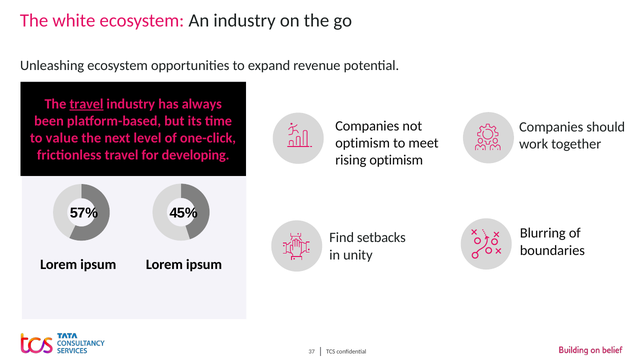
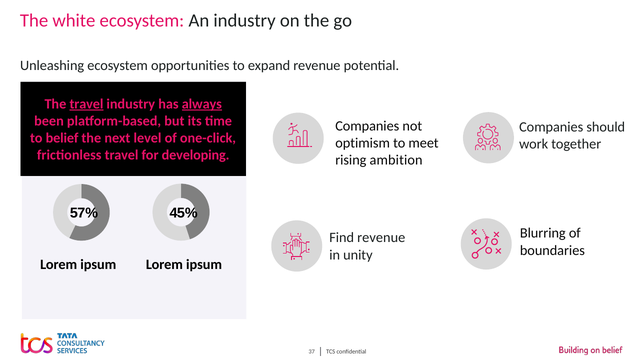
always underline: none -> present (202, 104)
value: value -> belief (62, 138)
rising optimism: optimism -> ambition (396, 160)
Find setbacks: setbacks -> revenue (381, 238)
